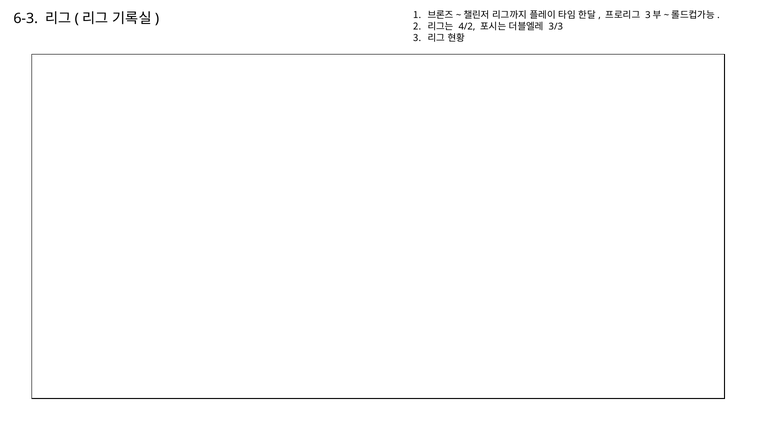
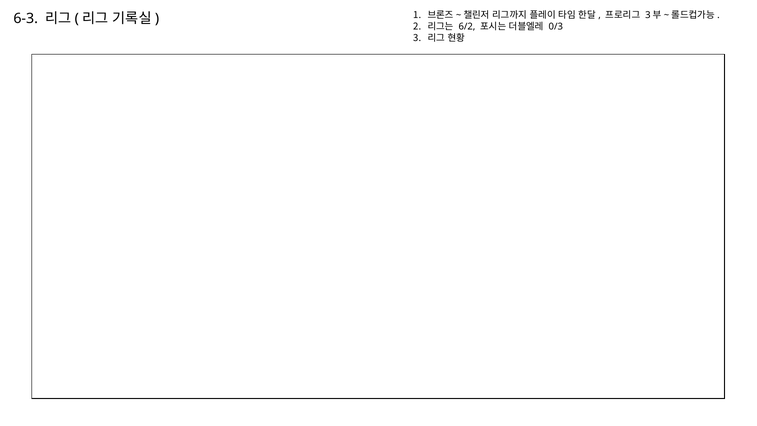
4/2: 4/2 -> 6/2 (467, 27)
3/3: 3/3 -> 0/3 (556, 27)
